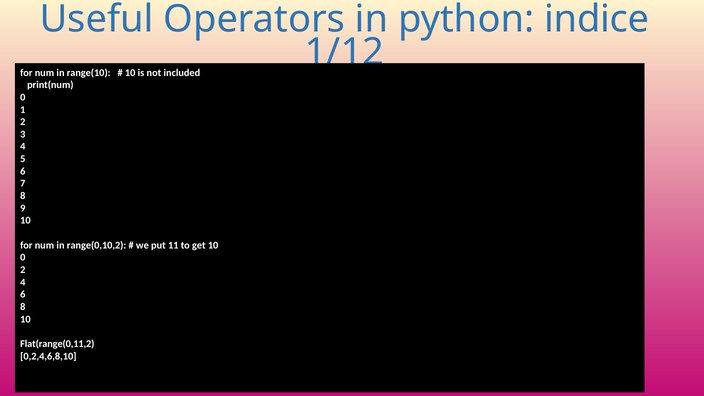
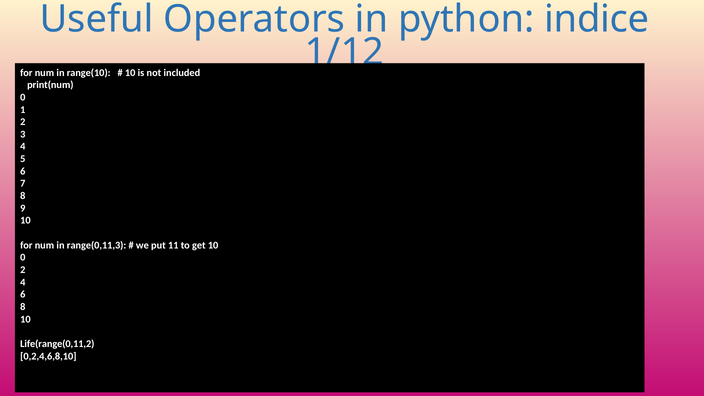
range(0,10,2: range(0,10,2 -> range(0,11,3 (97, 245)
Flat(range(0,11,2: Flat(range(0,11,2 -> Life(range(0,11,2 (57, 344)
